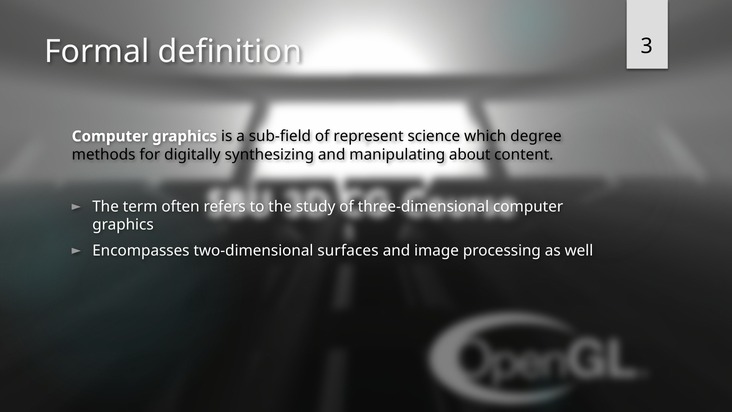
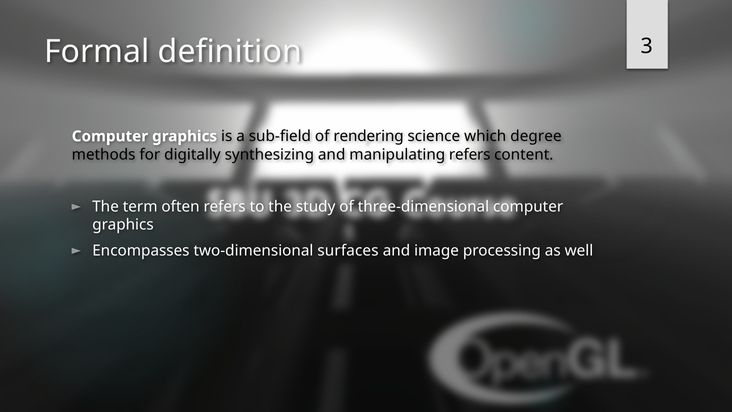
represent: represent -> rendering (369, 136)
manipulating about: about -> refers (470, 155)
